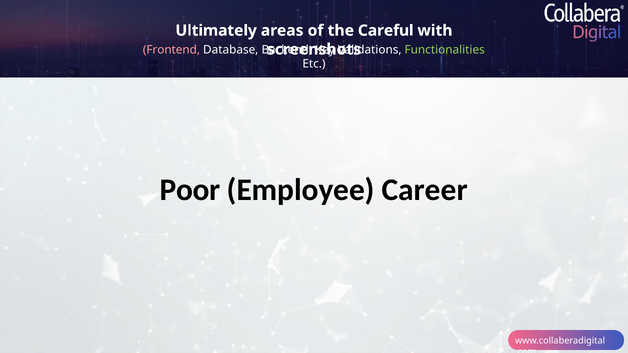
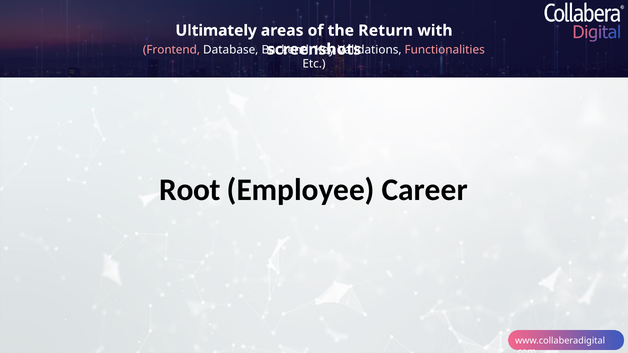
Careful: Careful -> Return (386, 31)
Functionalities colour: light green -> pink (445, 50)
Poor: Poor -> Root (190, 190)
